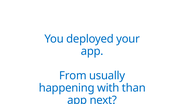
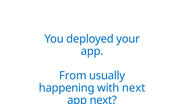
with than: than -> next (134, 87)
